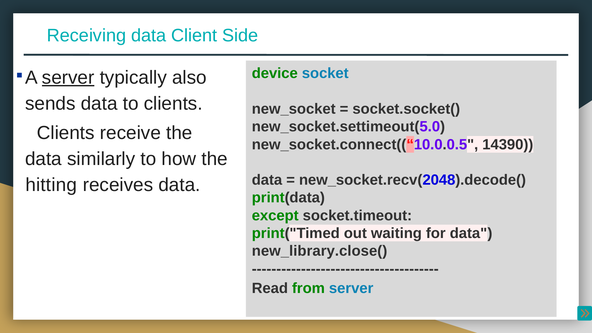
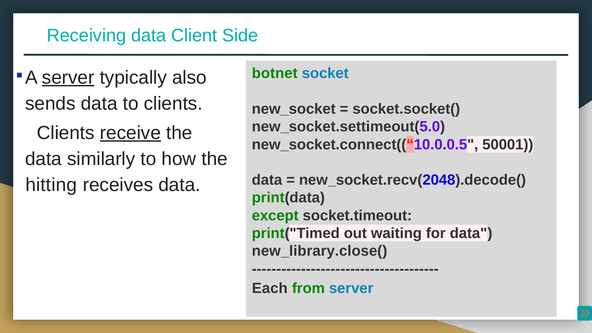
device: device -> botnet (275, 73)
receive underline: none -> present (130, 133)
14390: 14390 -> 50001 (508, 144)
Read: Read -> Each (270, 288)
